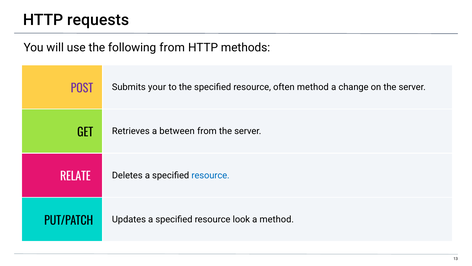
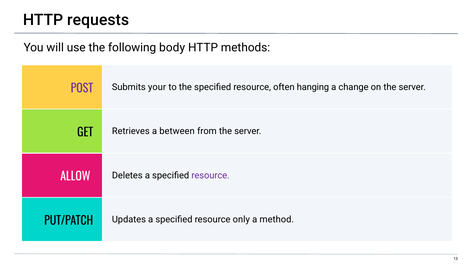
following from: from -> body (172, 48)
often method: method -> hanging (313, 87)
RELATE: RELATE -> ALLOW (75, 176)
resource colour: blue -> purple (211, 175)
look: look -> only (241, 219)
